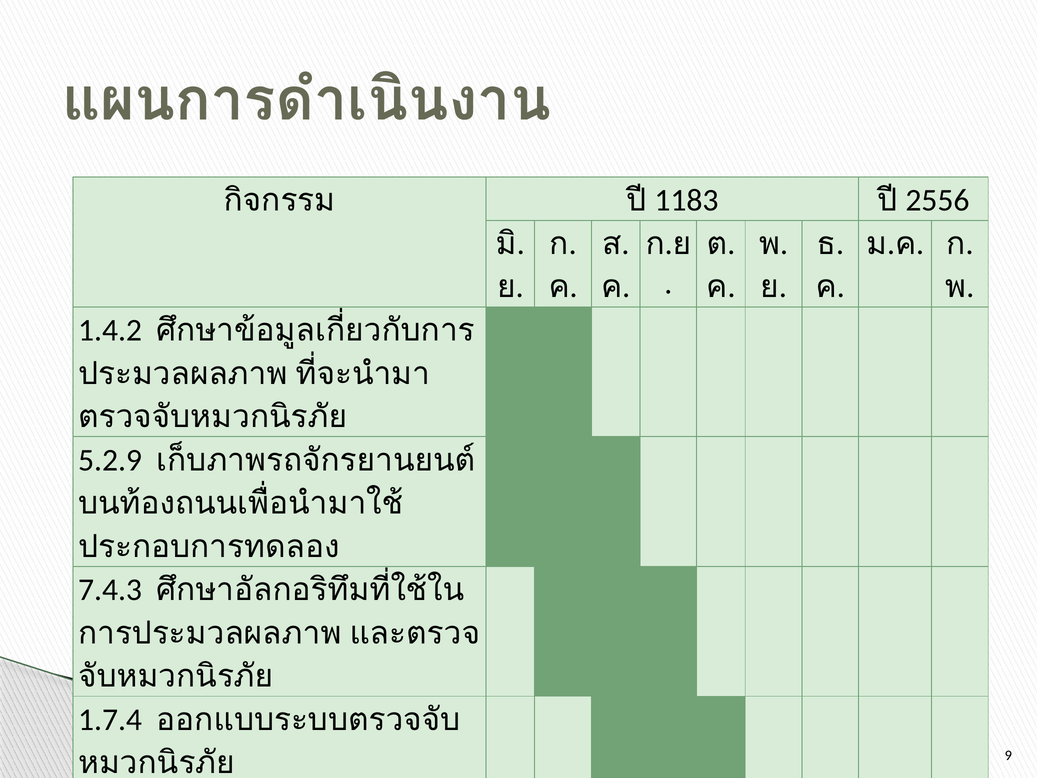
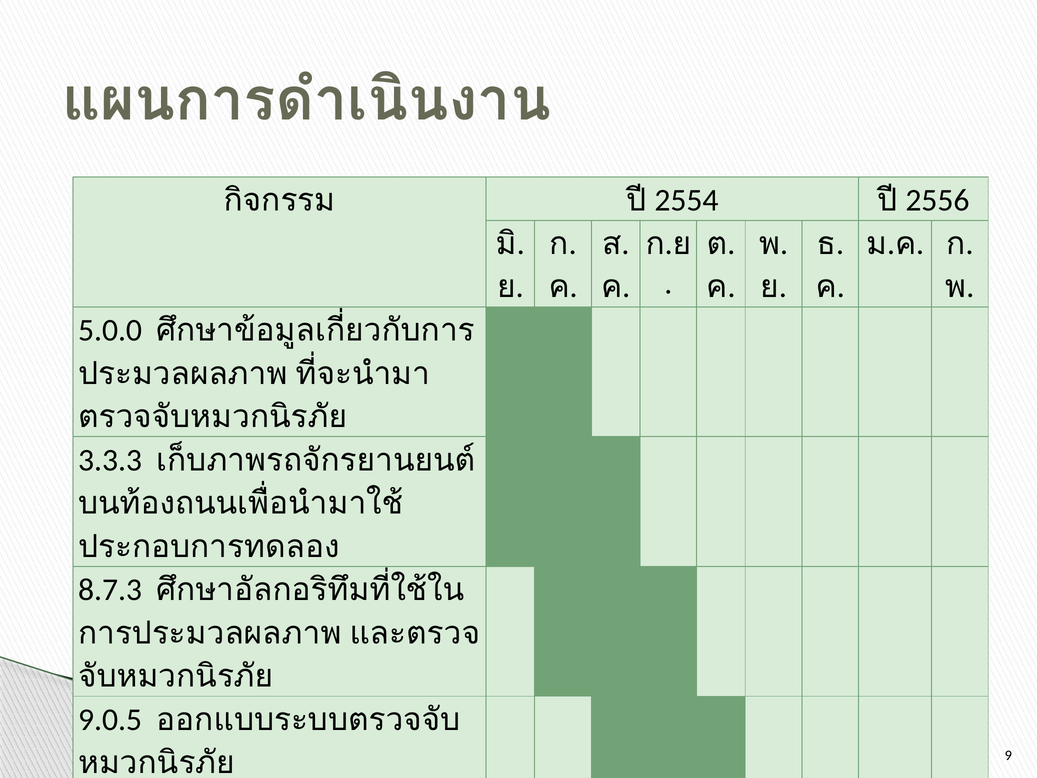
1183: 1183 -> 2554 (686, 200)
1.4.2: 1.4.2 -> 5.0.0 (110, 330)
5.2.9: 5.2.9 -> 3.3.3 (110, 460)
7.4.3: 7.4.3 -> 8.7.3 (110, 590)
1.7.4: 1.7.4 -> 9.0.5 (110, 719)
